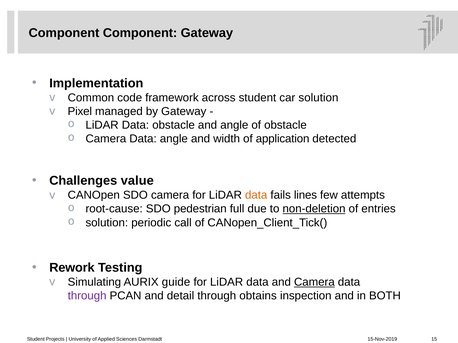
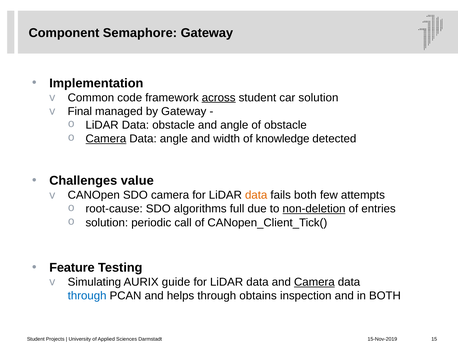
Component Component: Component -> Semaphore (140, 33)
across underline: none -> present (219, 98)
Pixel: Pixel -> Final (80, 111)
Camera underline: none -> present (106, 139)
application: application -> knowledge (283, 139)
fails lines: lines -> both (305, 195)
pedestrian: pedestrian -> algorithms (200, 209)
Rework: Rework -> Feature (72, 268)
through colour: purple -> blue (87, 296)
detail: detail -> helps (181, 296)
